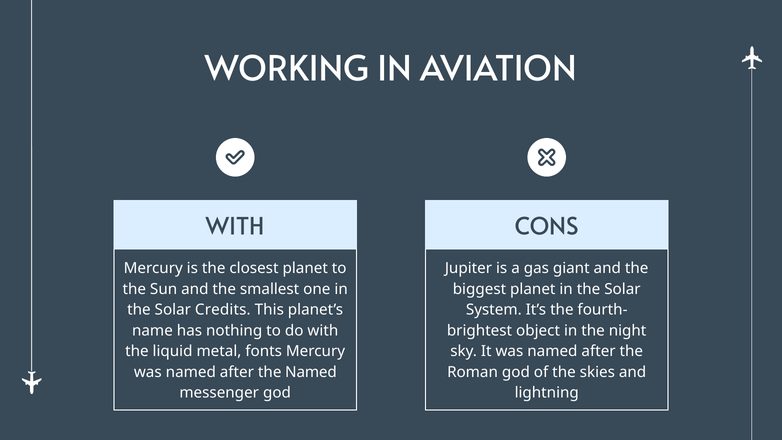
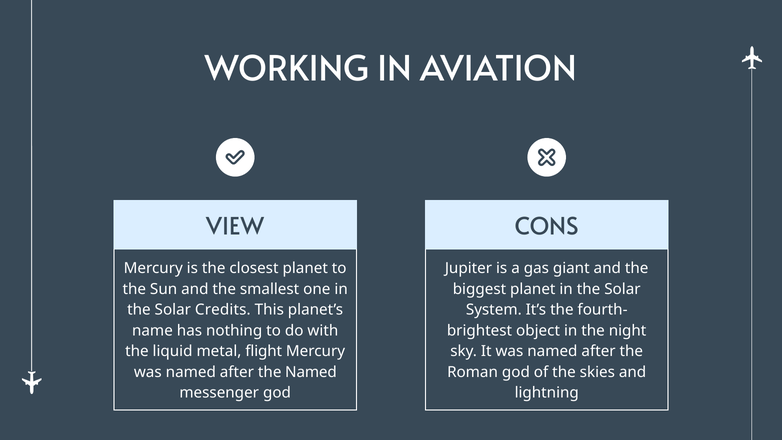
WITH: WITH -> VIEW (235, 227)
fonts: fonts -> flight (264, 351)
